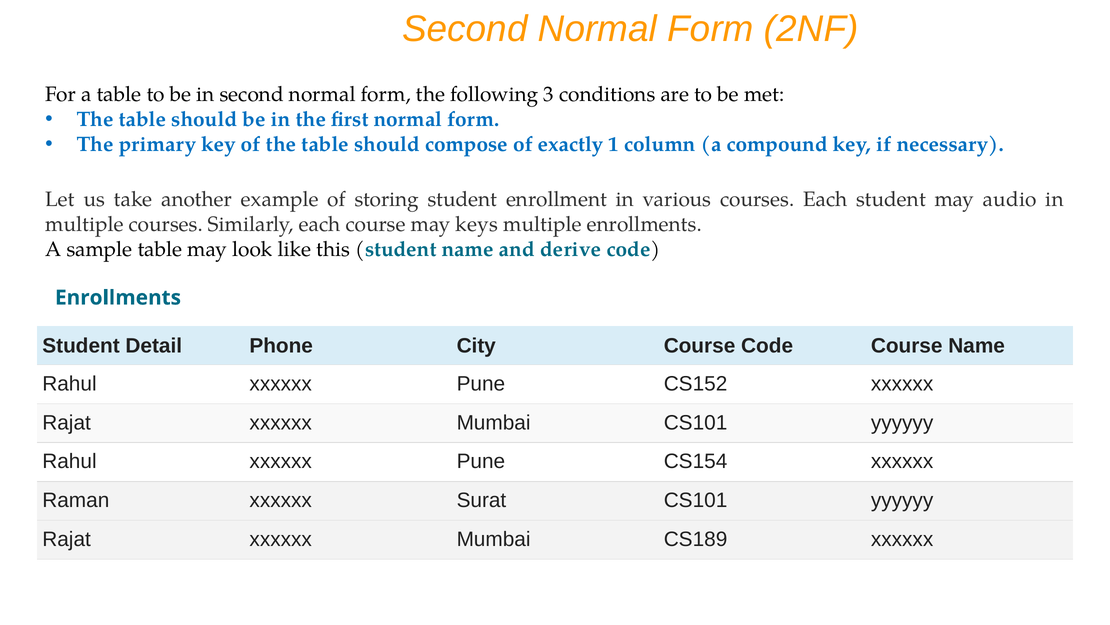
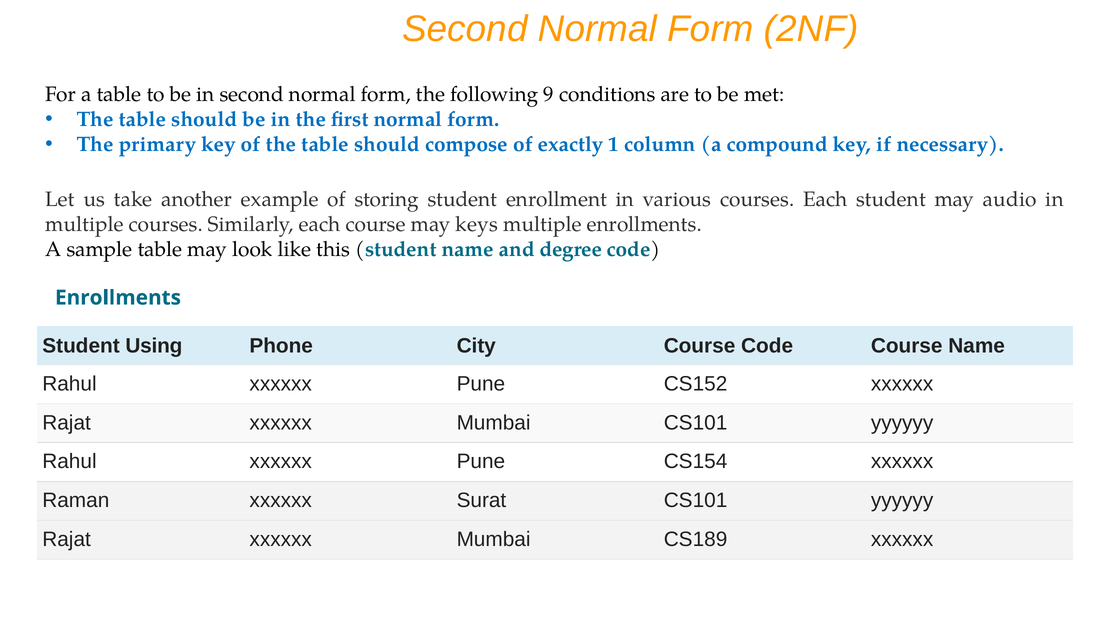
3: 3 -> 9 (549, 94)
derive: derive -> degree (571, 249)
Detail: Detail -> Using (154, 345)
